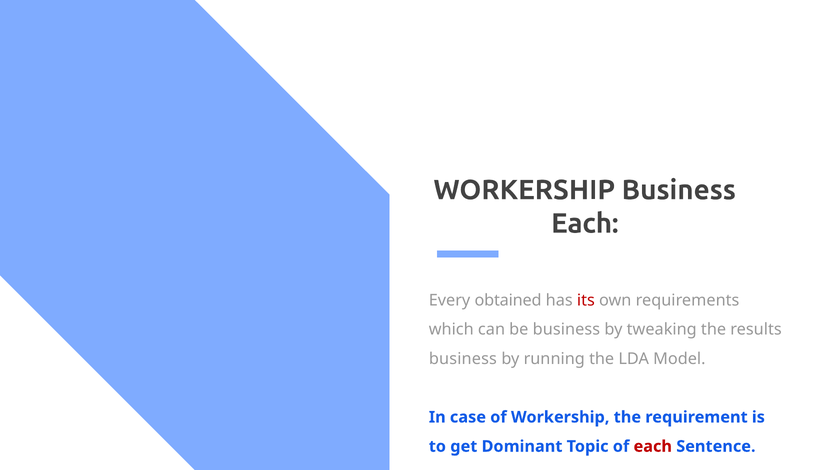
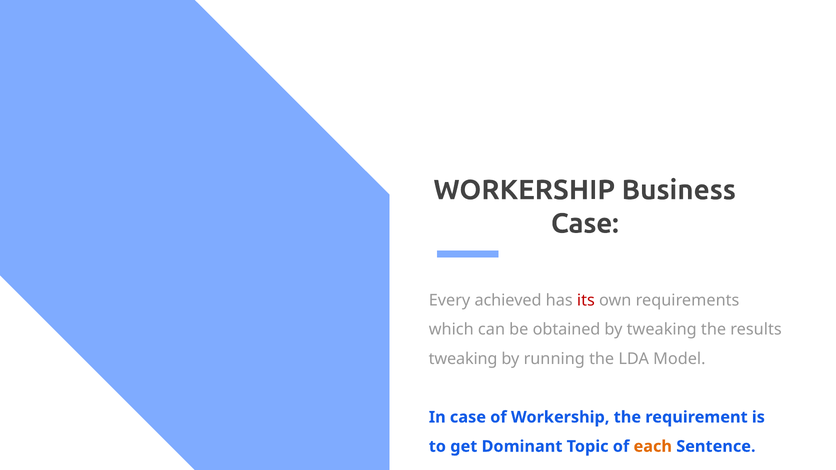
Each: Each -> Case (585, 224)
obtained: obtained -> achieved (508, 300)
be business: business -> obtained (567, 330)
business: business -> tweaking (463, 359)
each colour: red -> orange (653, 447)
